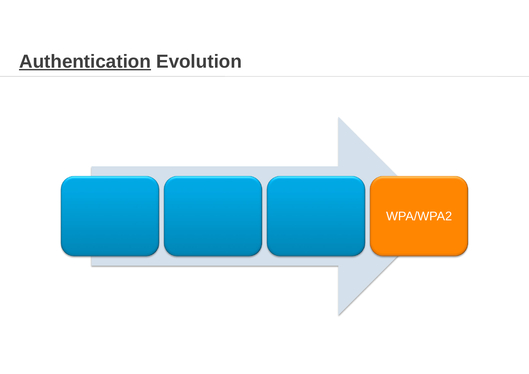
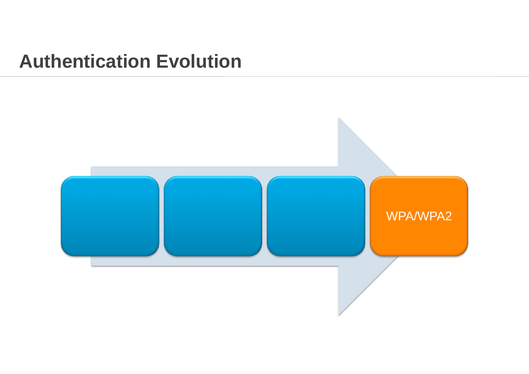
Authentication underline: present -> none (85, 62)
